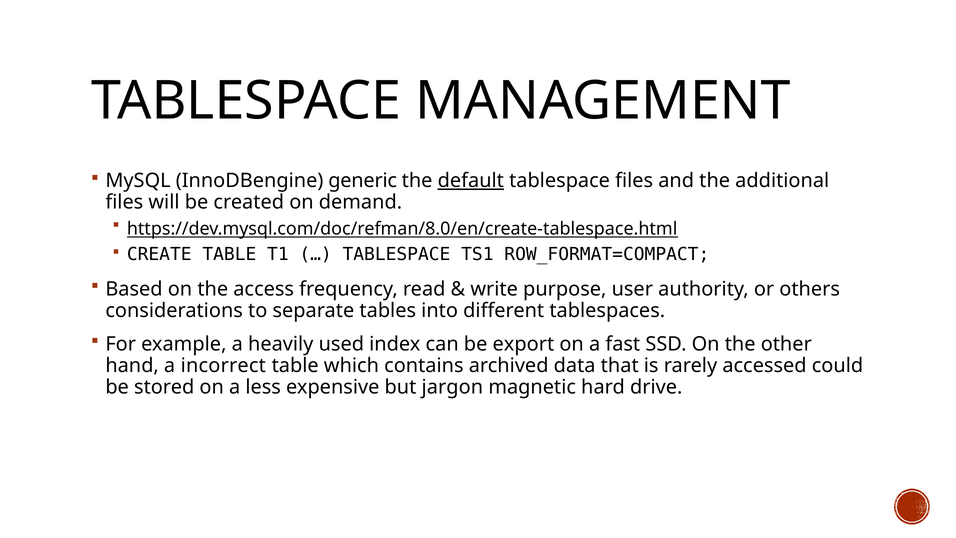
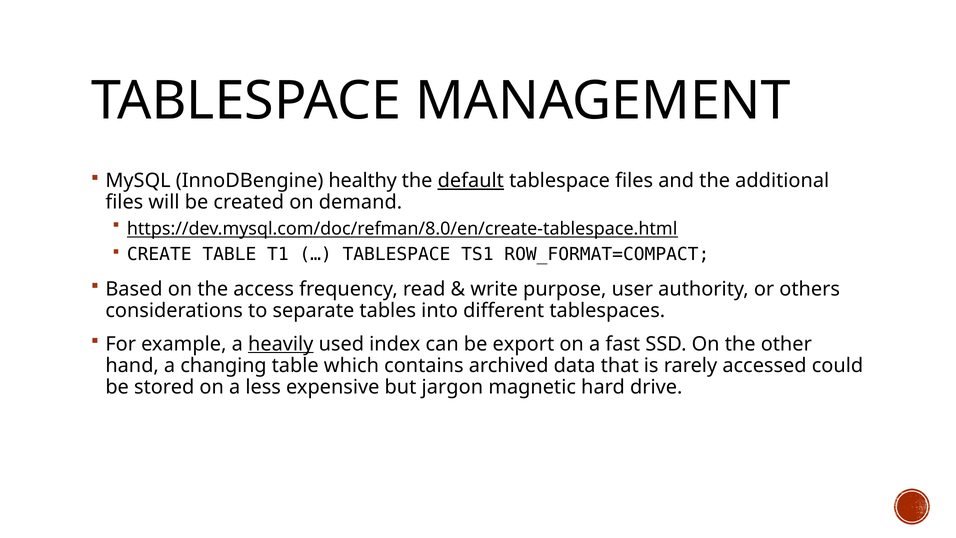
generic: generic -> healthy (363, 181)
heavily underline: none -> present (281, 344)
incorrect: incorrect -> changing (224, 365)
